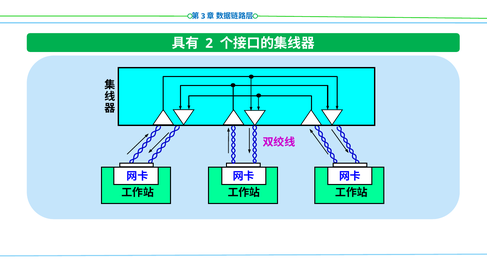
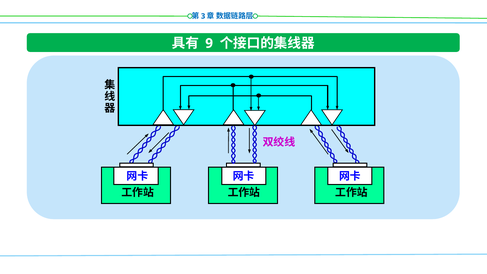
2: 2 -> 9 (209, 43)
